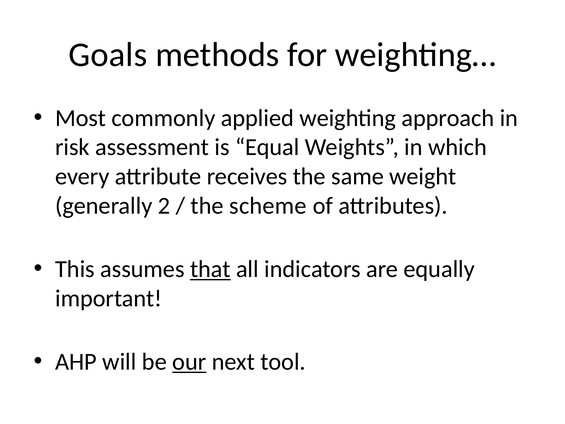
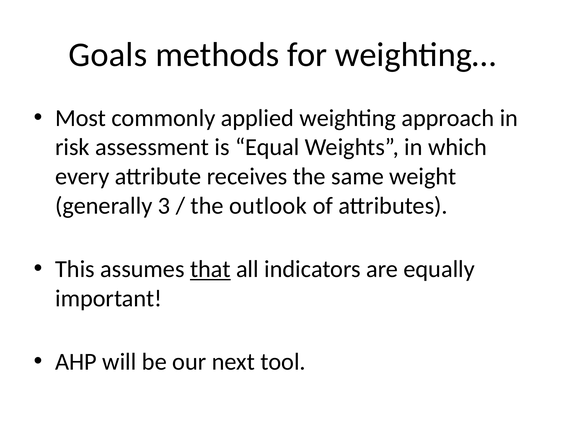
2: 2 -> 3 (164, 206)
scheme: scheme -> outlook (268, 206)
our underline: present -> none (189, 362)
